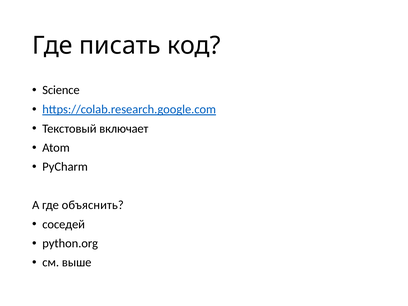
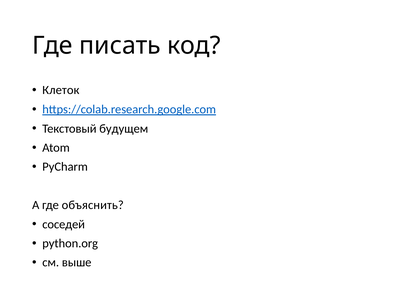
Science: Science -> Клеток (61, 90)
включает: включает -> будущем (124, 129)
